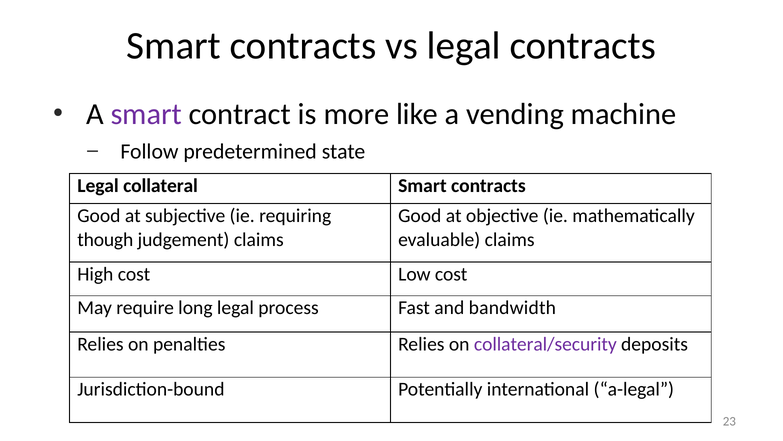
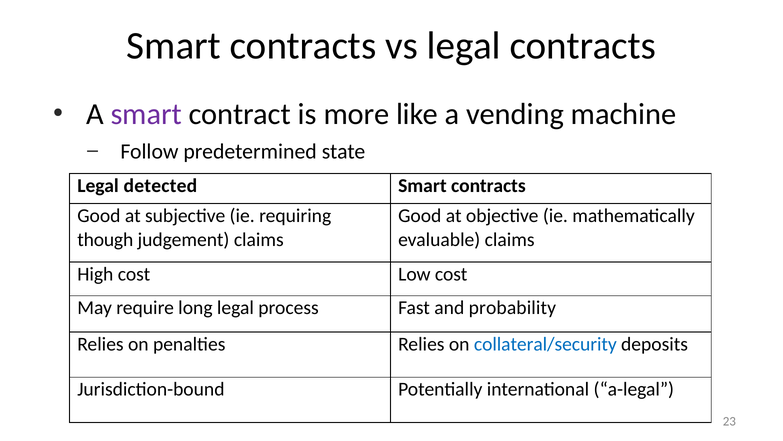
collateral: collateral -> detected (160, 186)
bandwidth: bandwidth -> probability (512, 308)
collateral/security colour: purple -> blue (545, 344)
